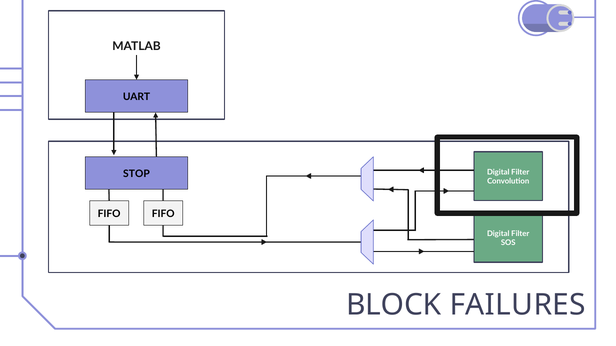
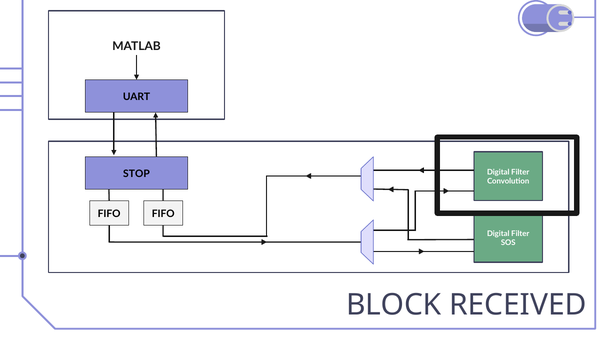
FAILURES: FAILURES -> RECEIVED (518, 305)
